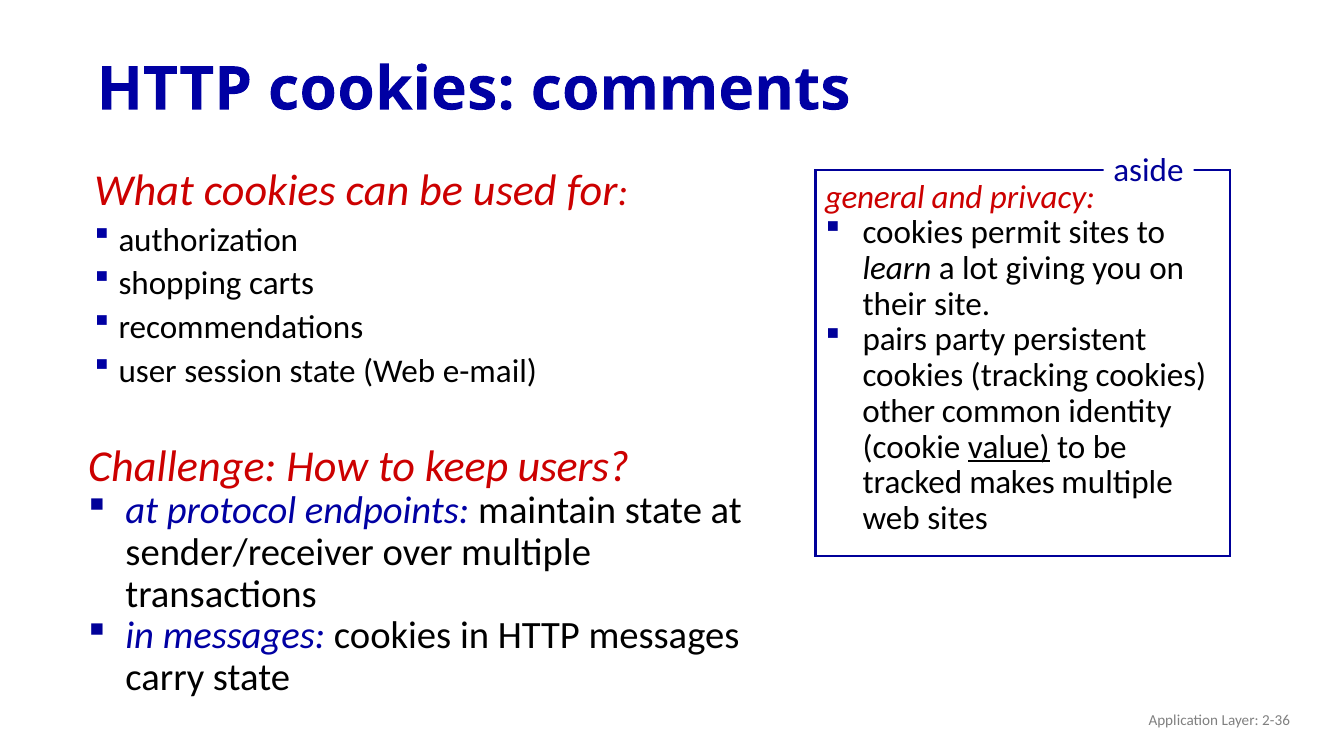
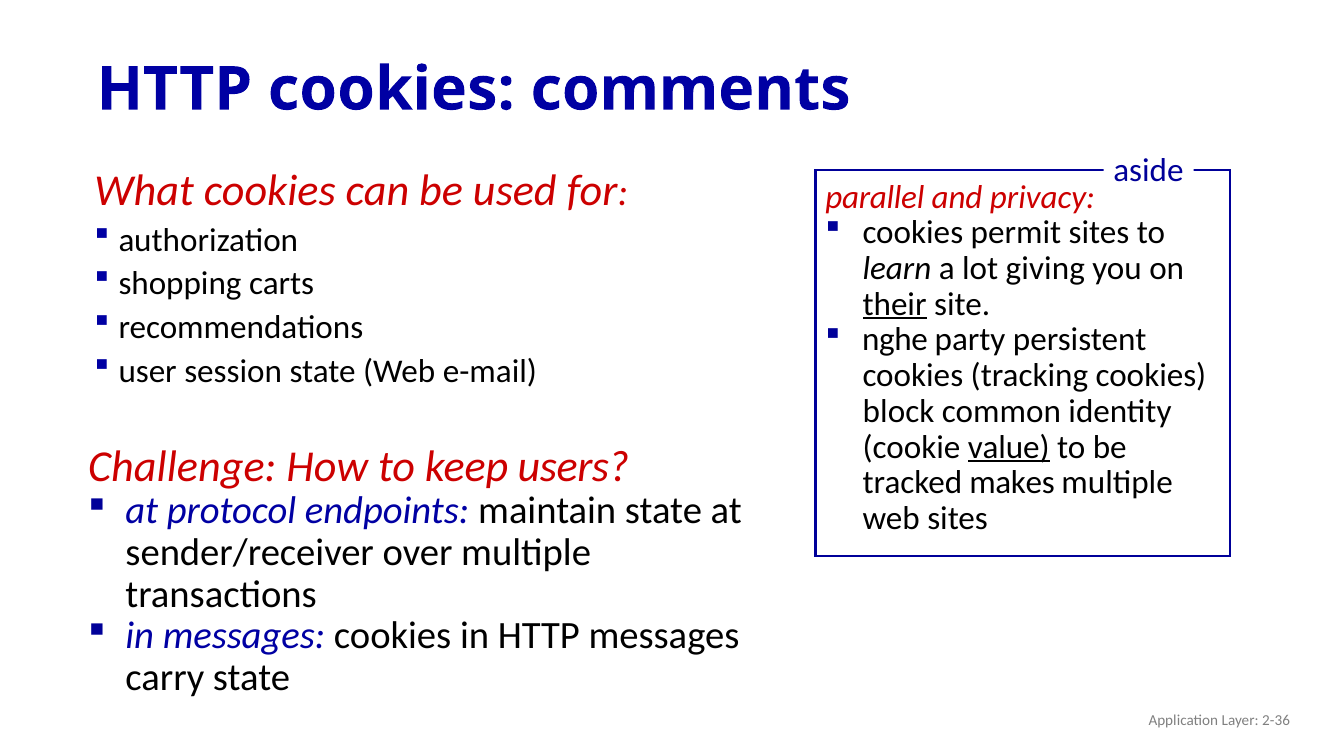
general: general -> parallel (875, 198)
their underline: none -> present (895, 304)
pairs: pairs -> nghe (895, 340)
other: other -> block (899, 412)
